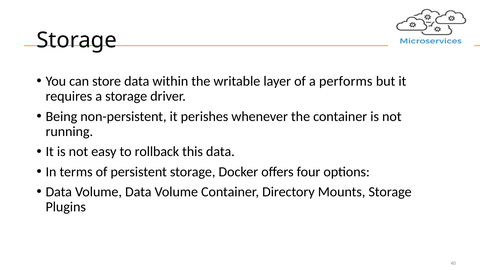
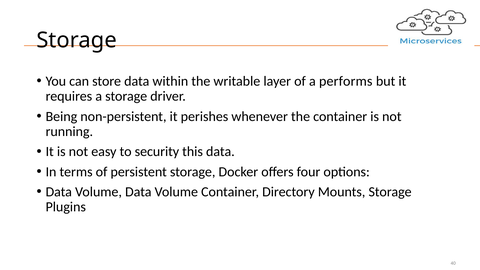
rollback: rollback -> security (157, 152)
